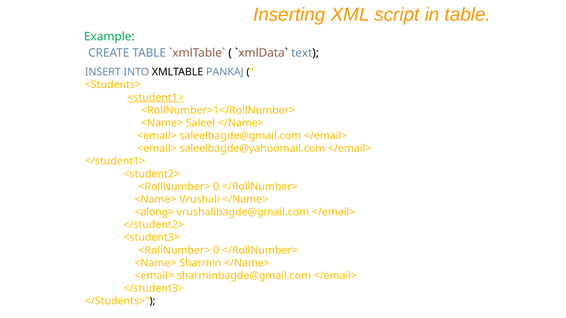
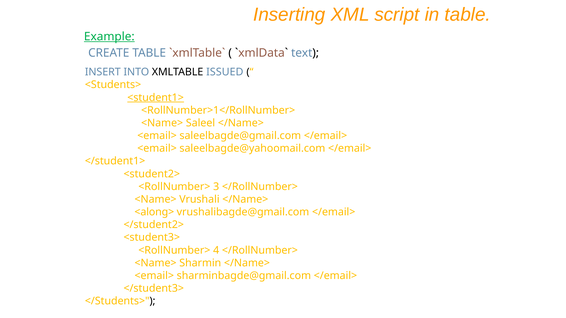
Example underline: none -> present (109, 37)
PANKAJ: PANKAJ -> ISSUED (225, 72)
0: 0 -> 3 (216, 187)
0: 0 -> 4 (216, 250)
